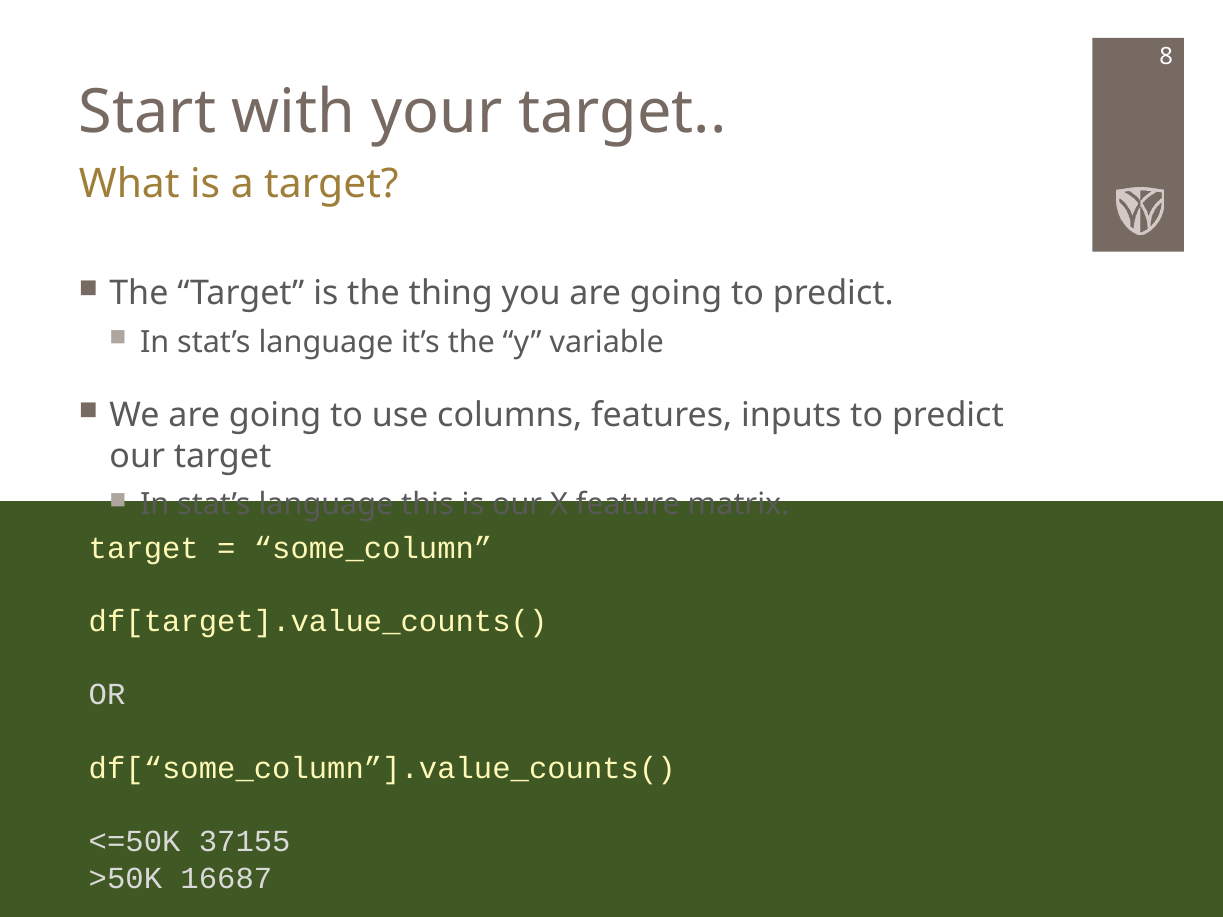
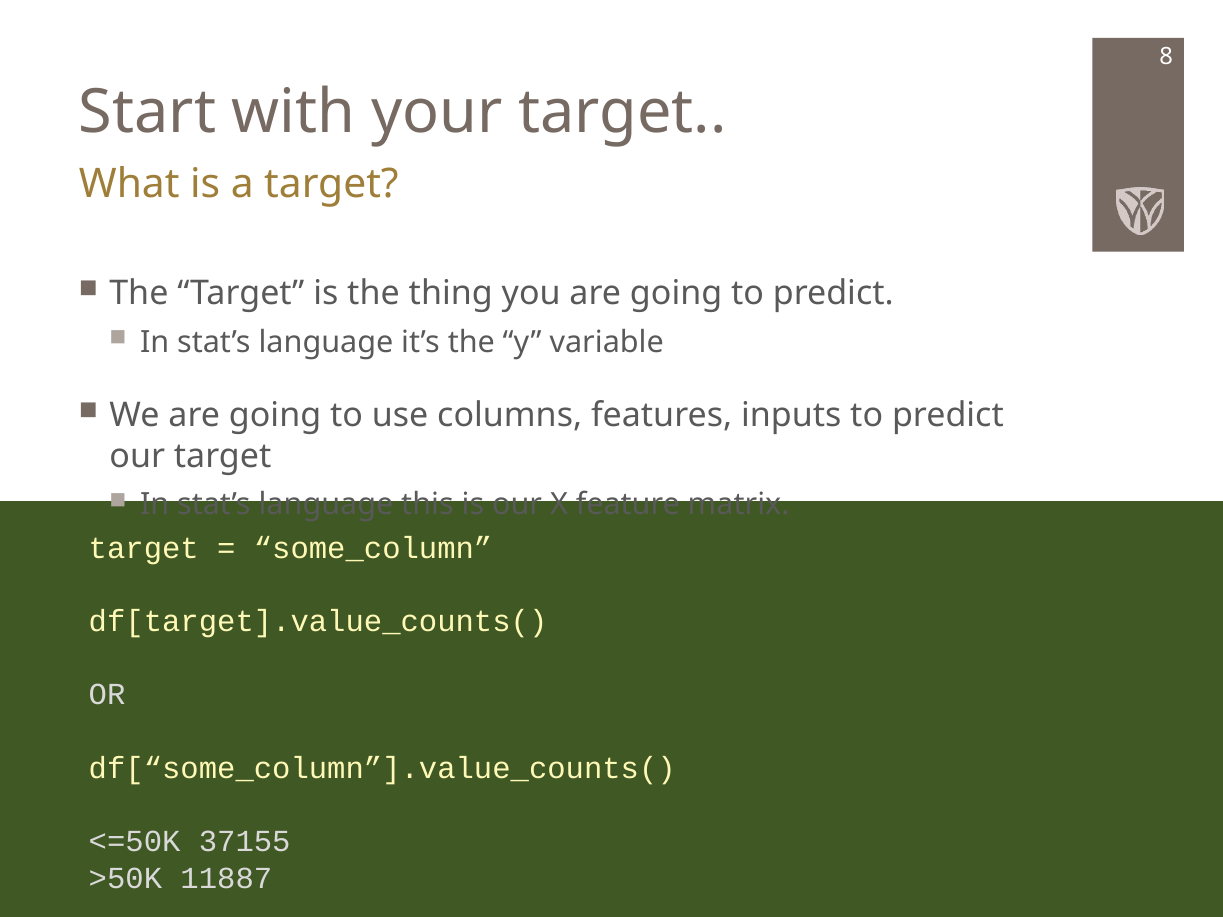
16687: 16687 -> 11887 (226, 878)
